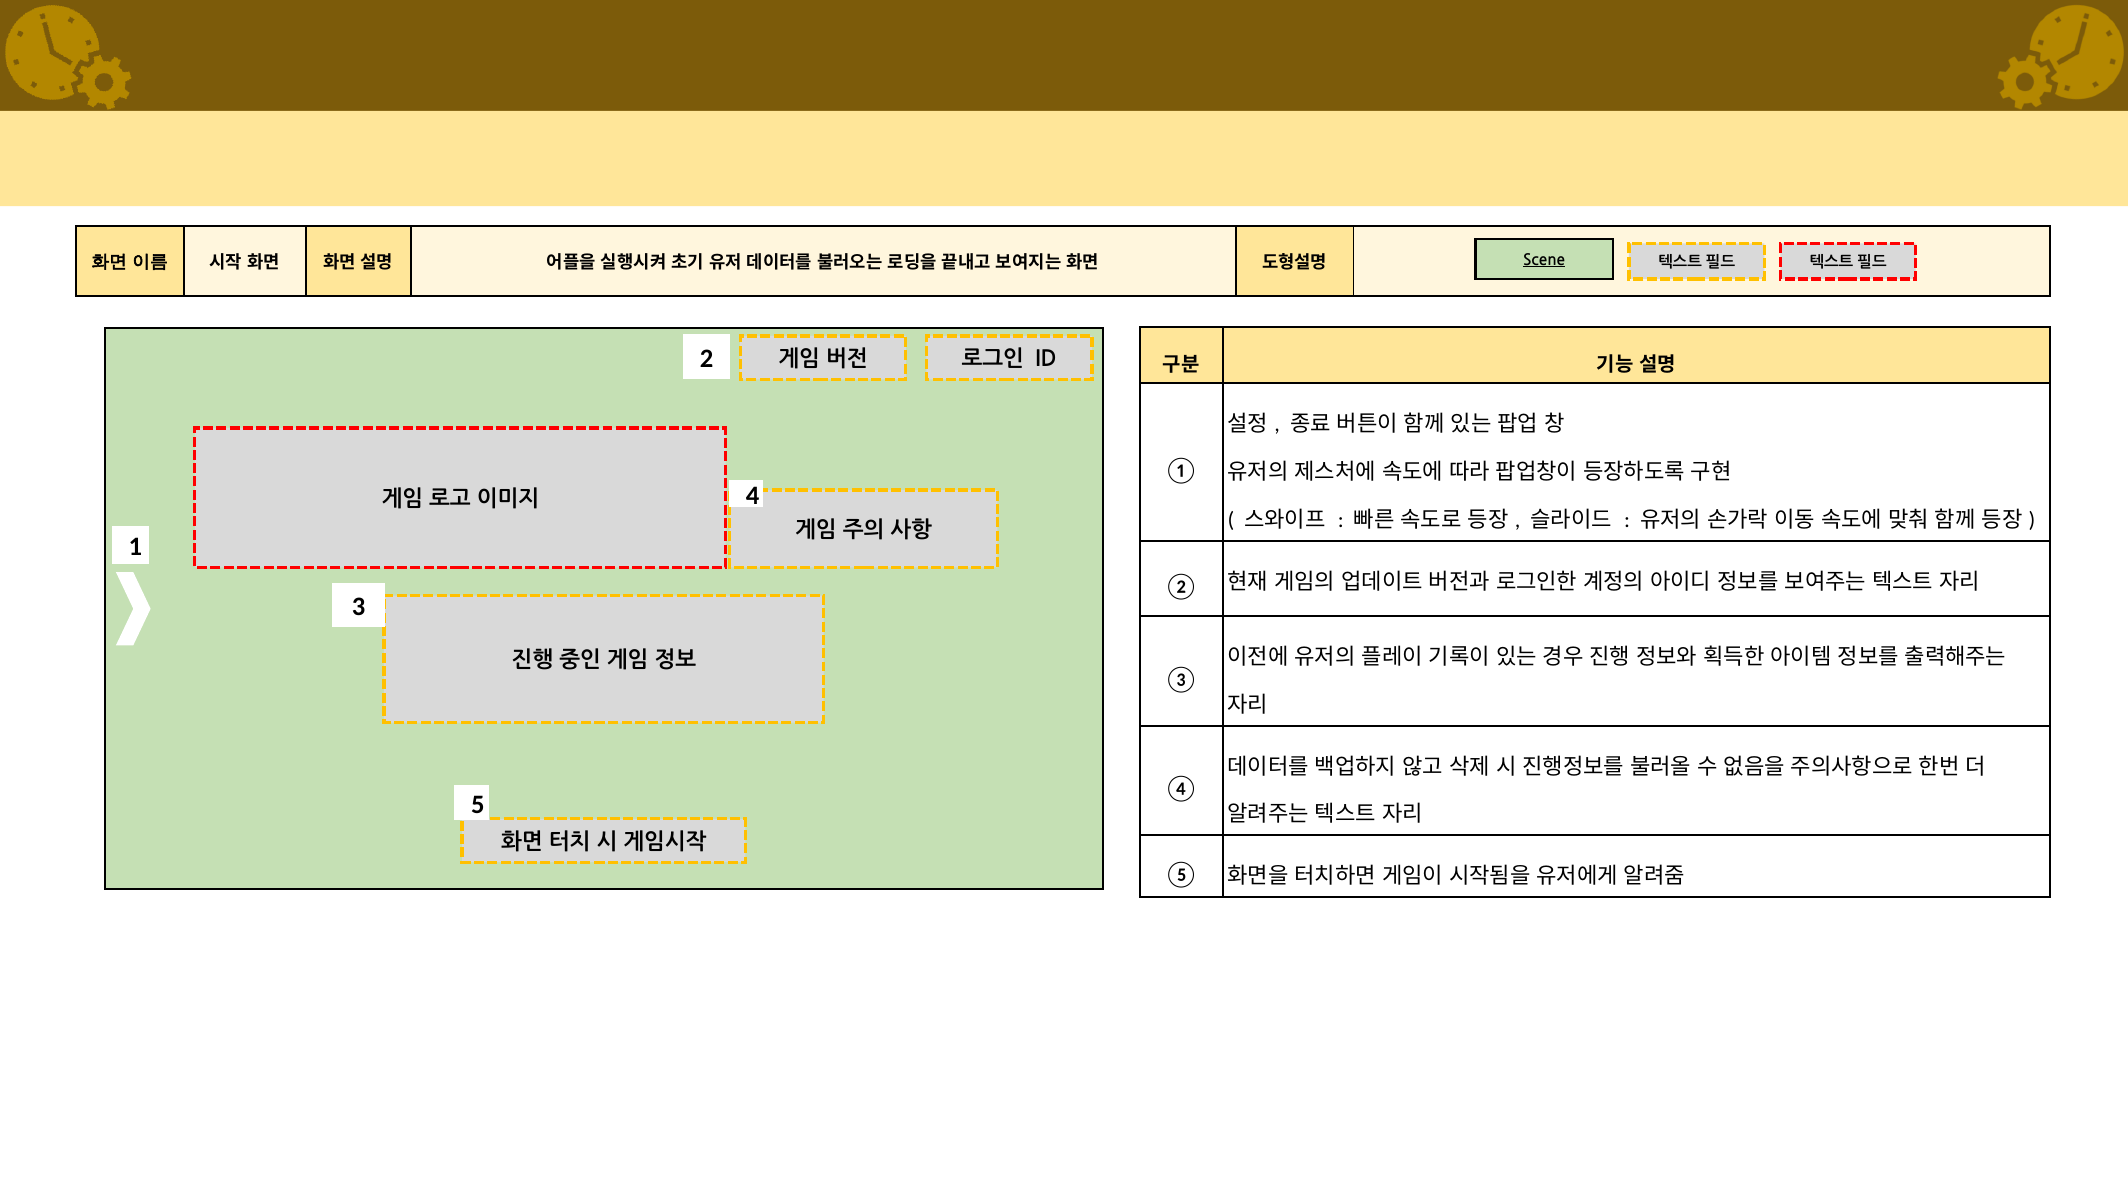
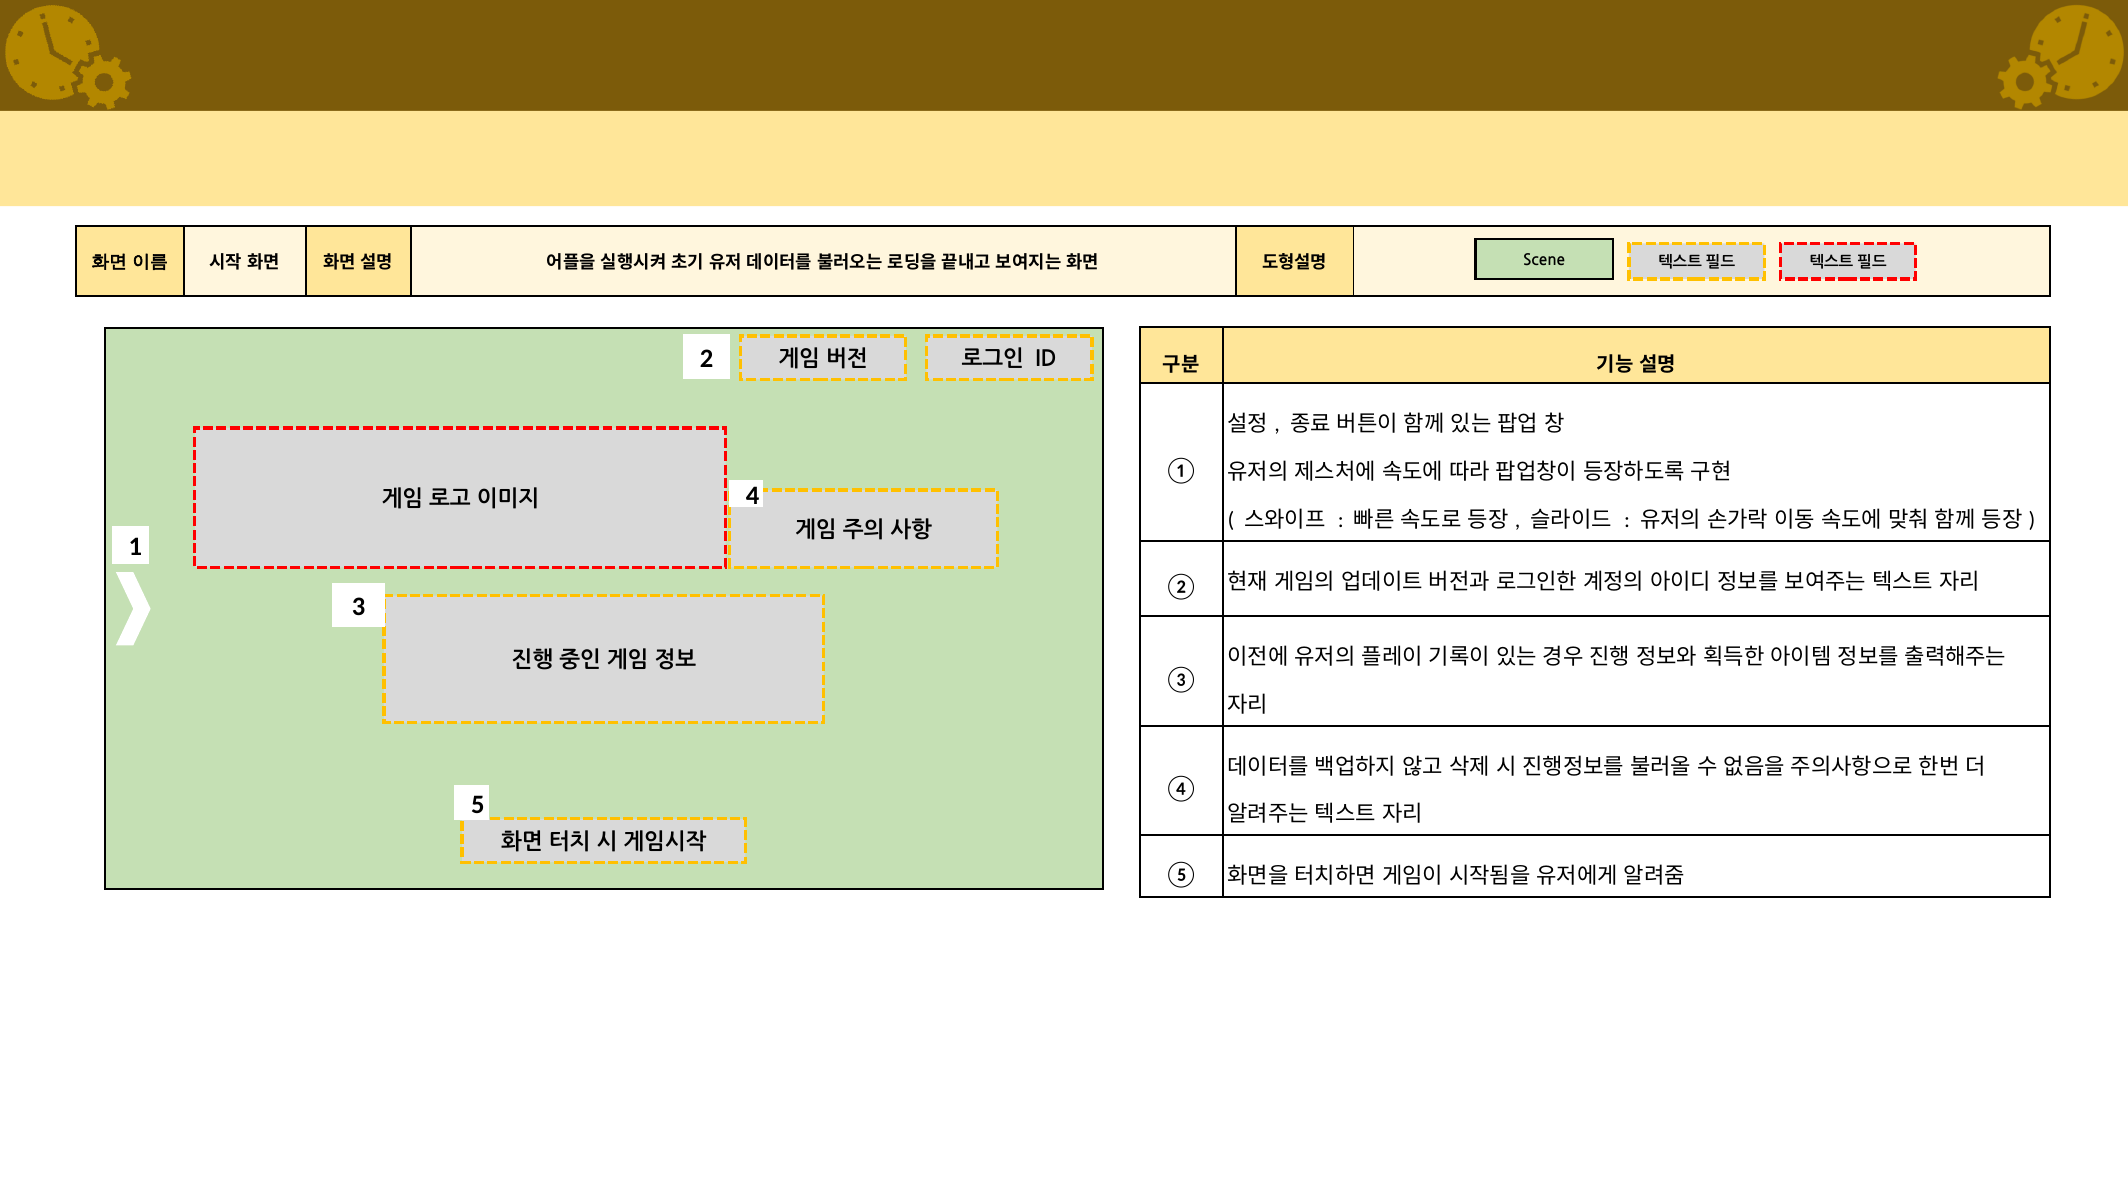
Scene underline: present -> none (1544, 260)
